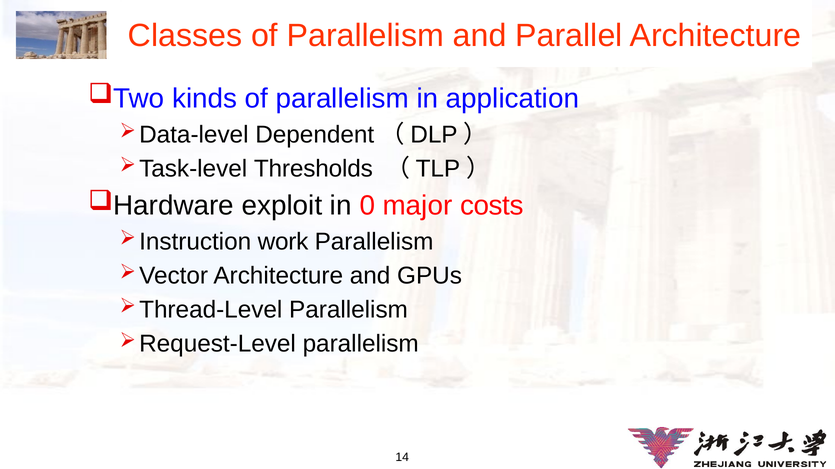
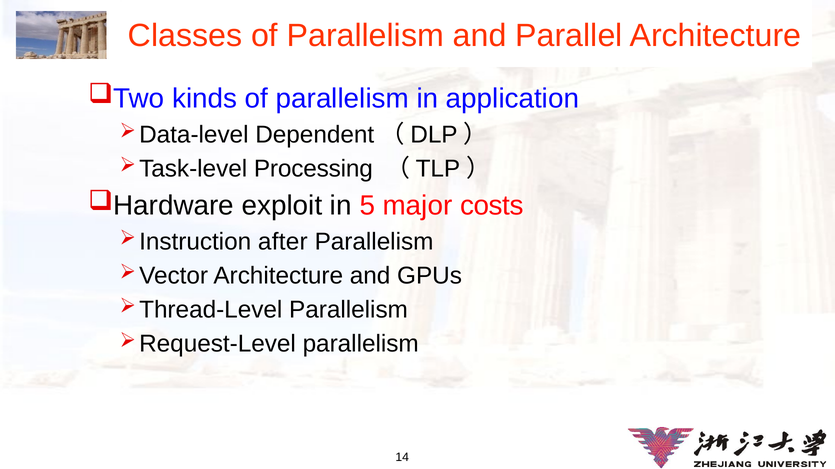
Thresholds: Thresholds -> Processing (313, 169)
0: 0 -> 5 (367, 206)
work: work -> after (283, 242)
